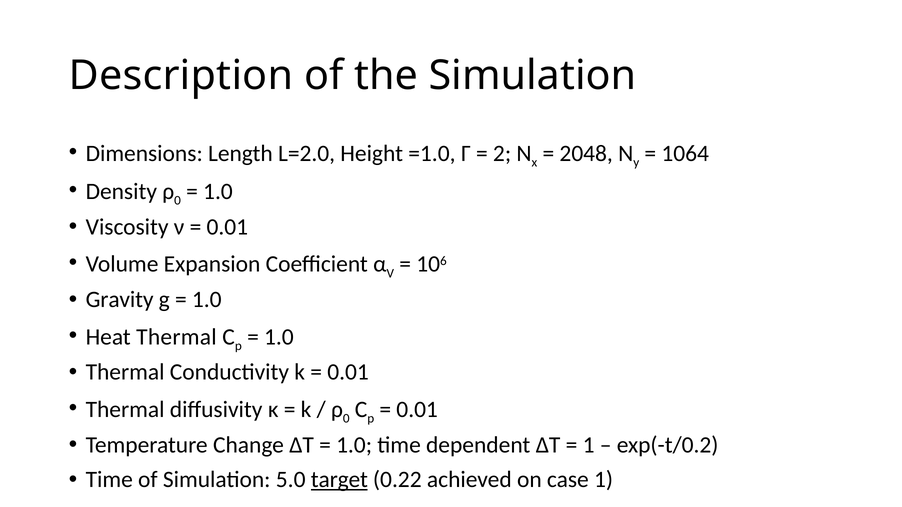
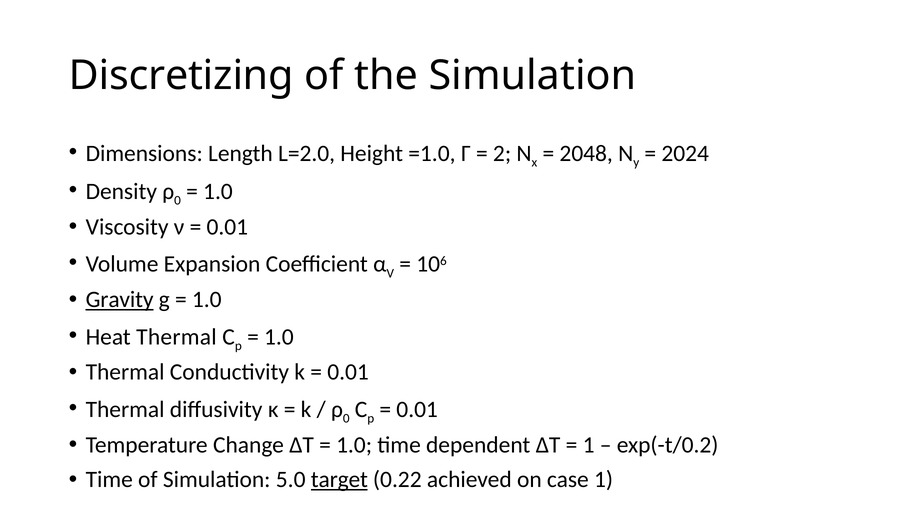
Description: Description -> Discretizing (181, 76)
1064: 1064 -> 2024 (685, 154)
Gravity underline: none -> present (120, 300)
